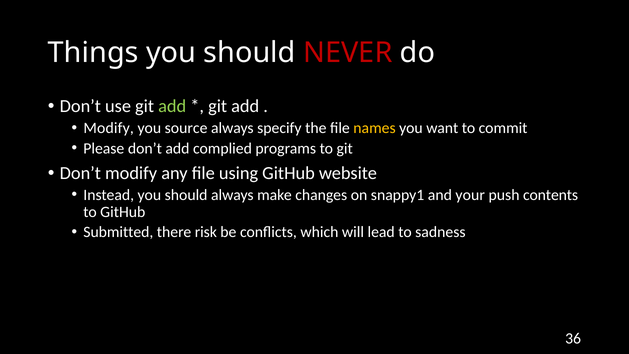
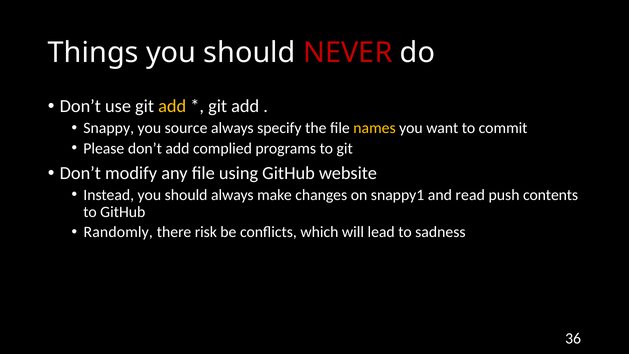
add colour: light green -> yellow (172, 106)
Modify: Modify -> Snappy (109, 128)
your: your -> read (470, 195)
Submitted: Submitted -> Randomly (118, 232)
